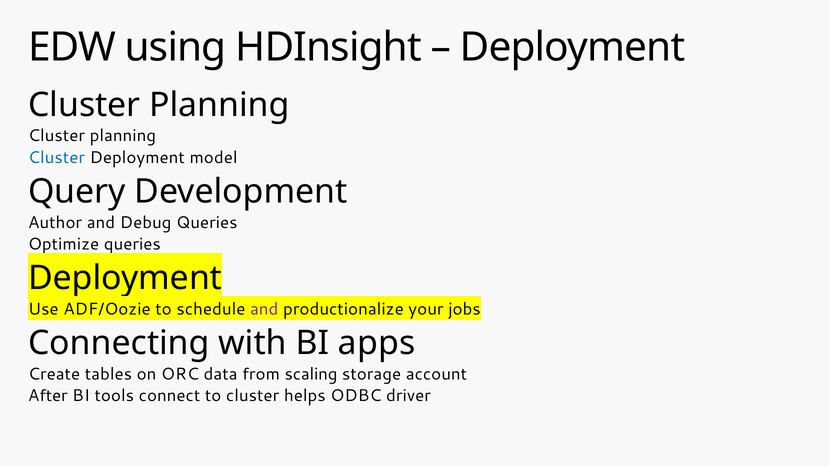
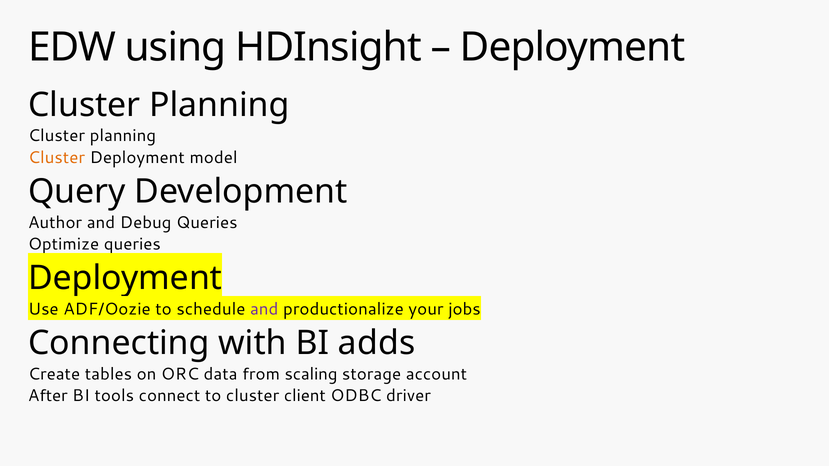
Cluster colour: blue -> orange (57, 158)
apps: apps -> adds (377, 343)
helps: helps -> client (305, 396)
